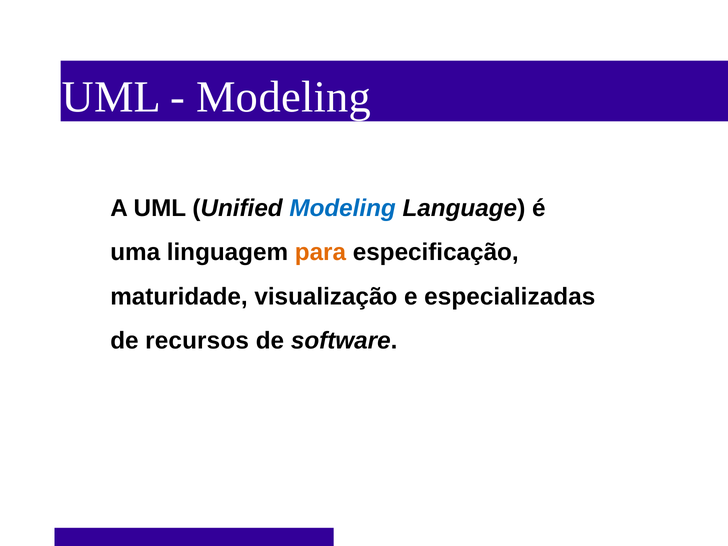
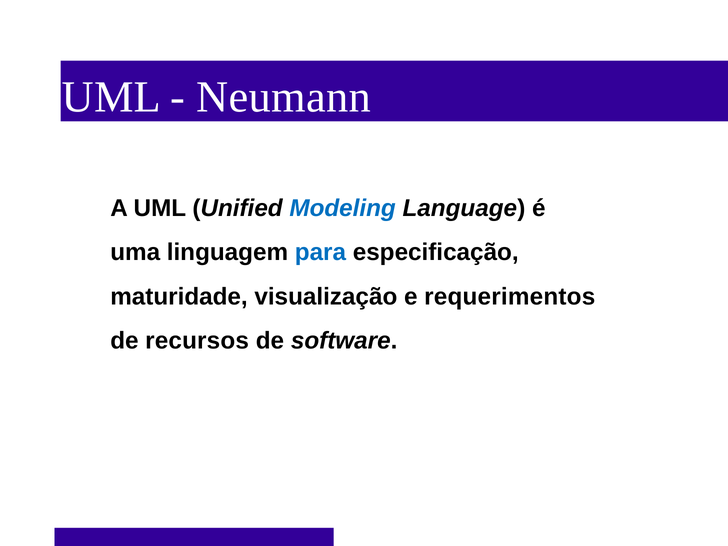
Modeling: Modeling -> Neumann (284, 97)
para colour: orange -> blue (320, 252)
especializadas: especializadas -> requerimentos (510, 297)
